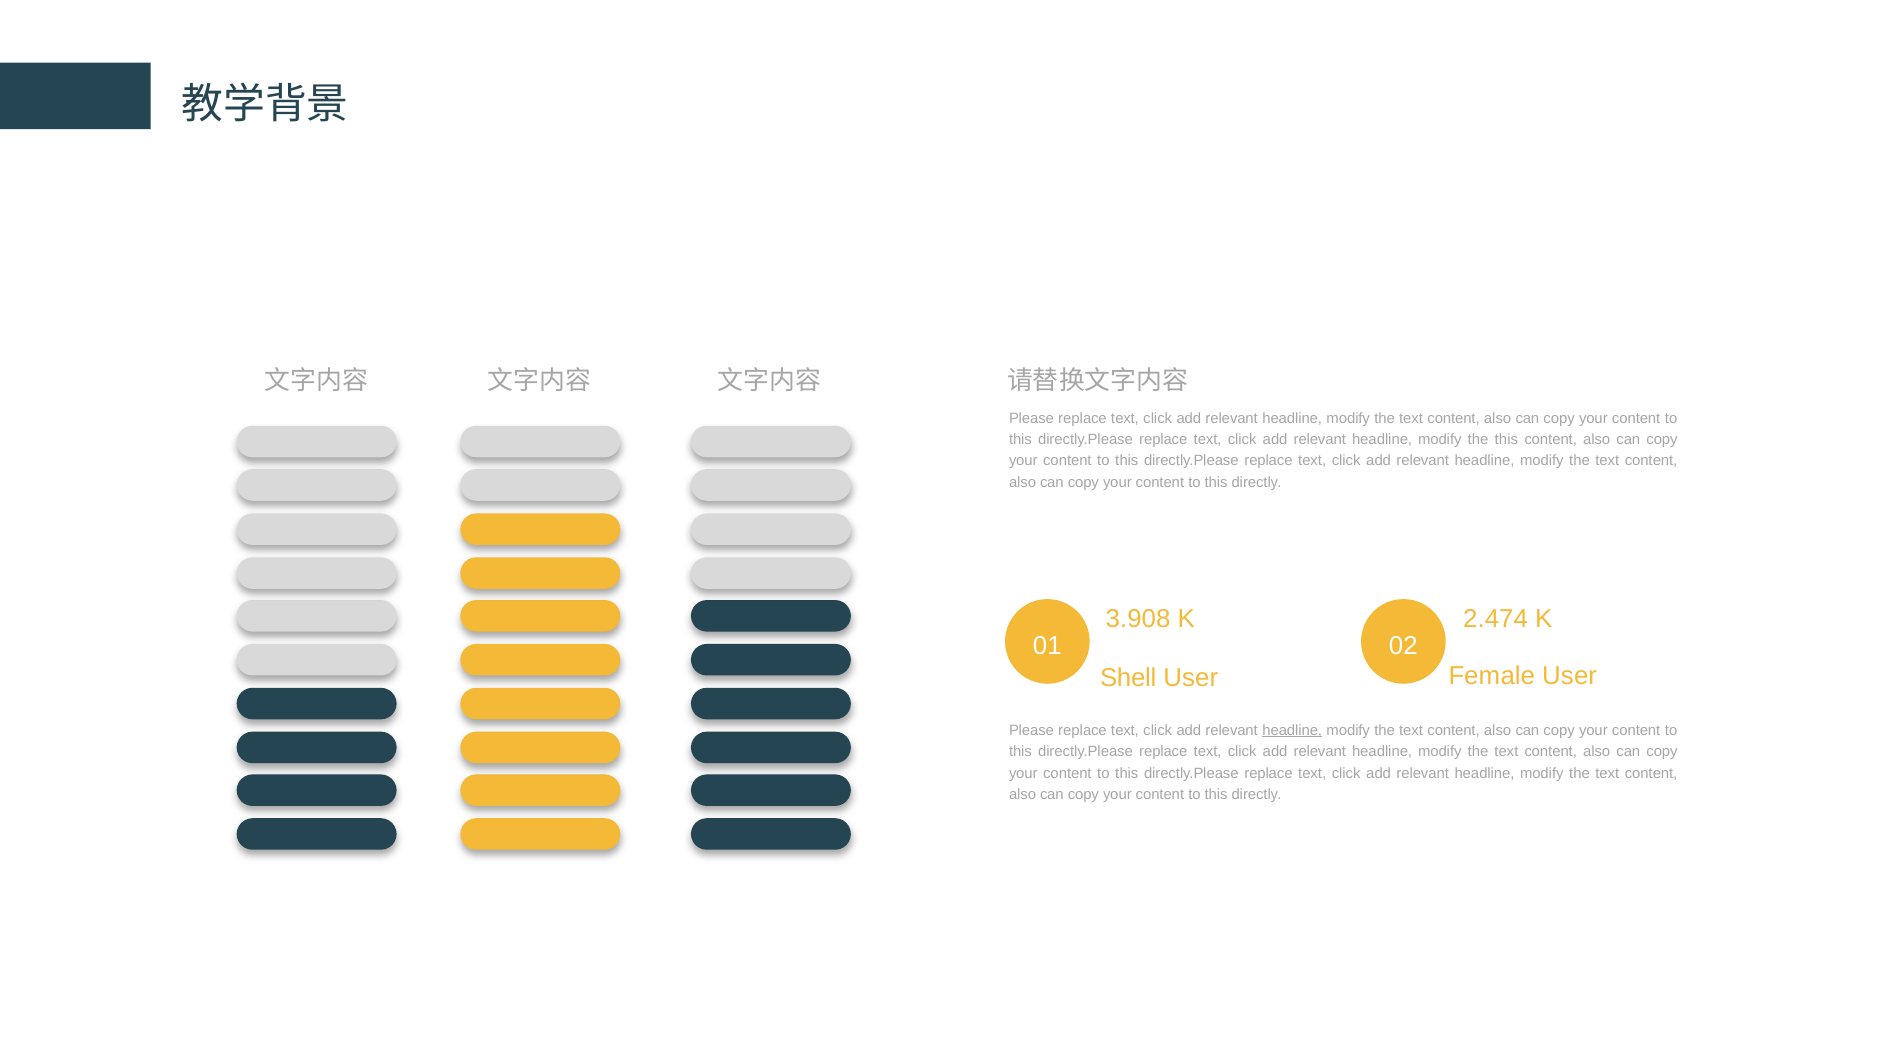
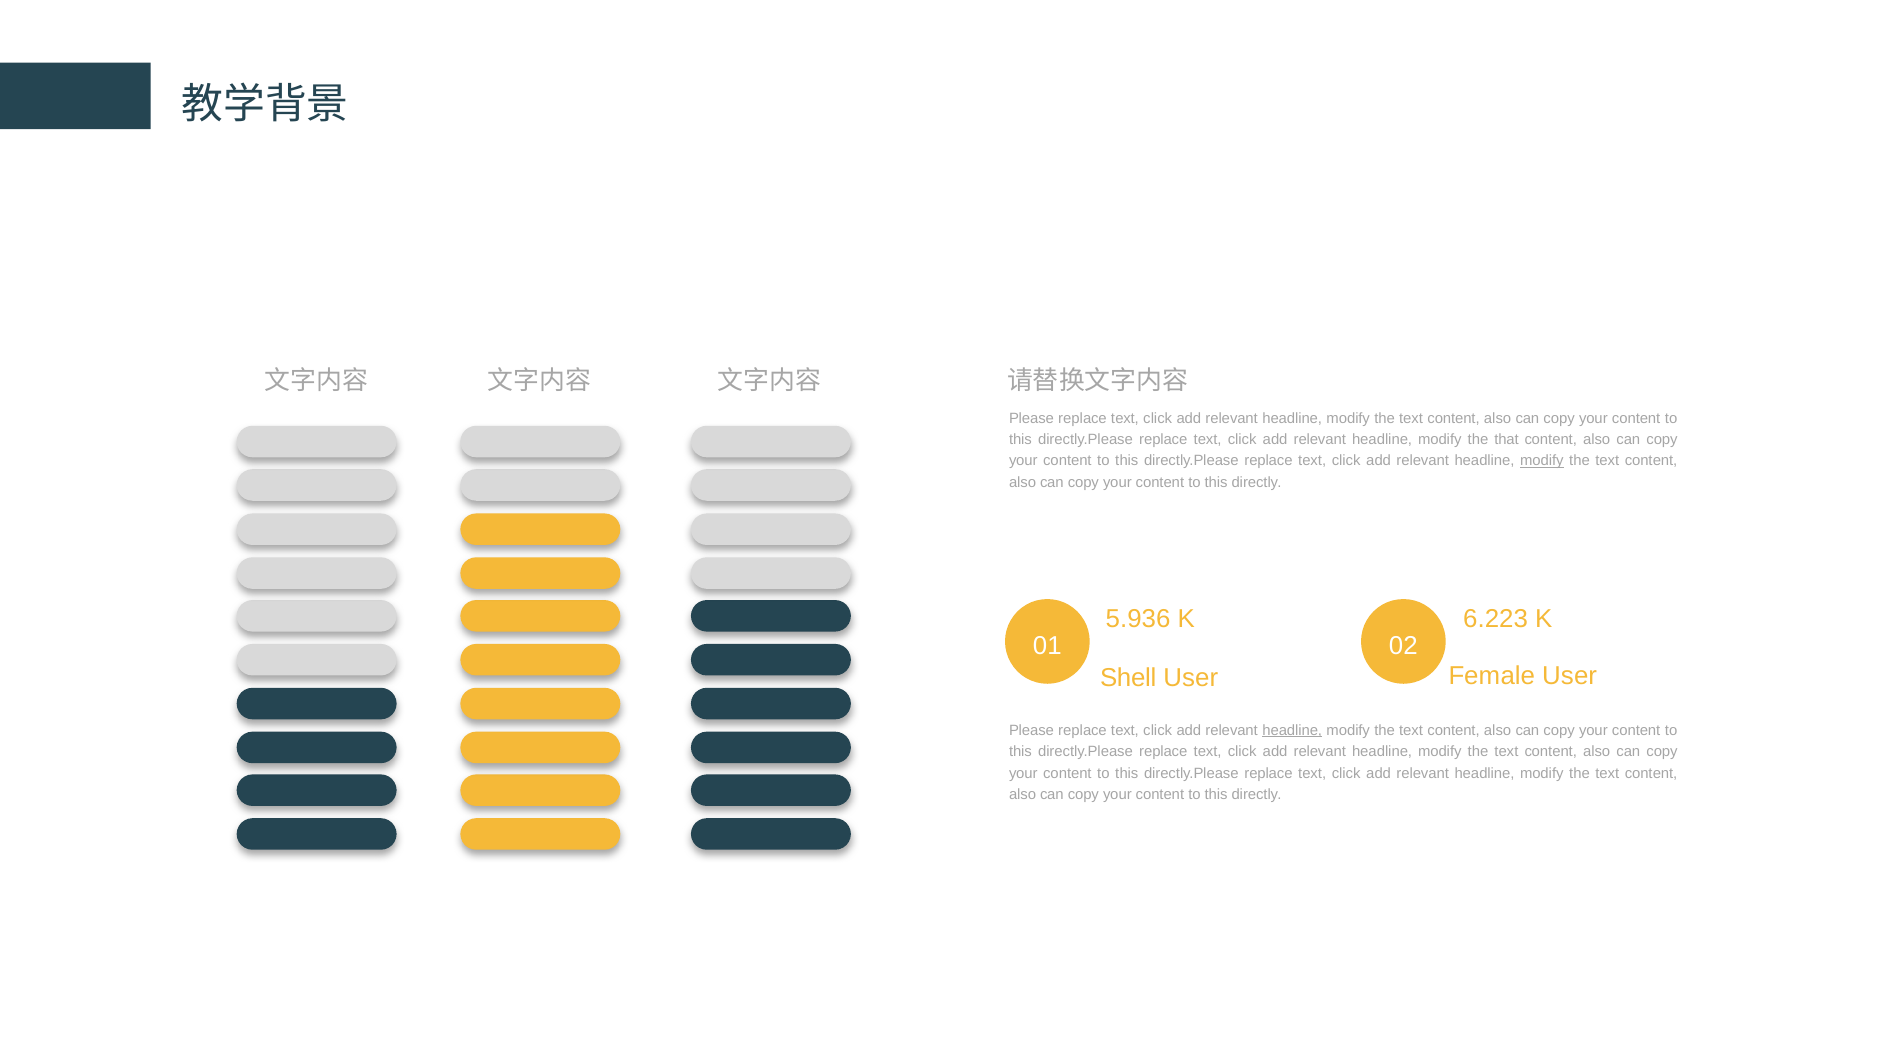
the this: this -> that (1507, 440)
modify underline: none -> present (1542, 461)
3.908: 3.908 -> 5.936 (1138, 619)
2.474: 2.474 -> 6.223 (1496, 619)
